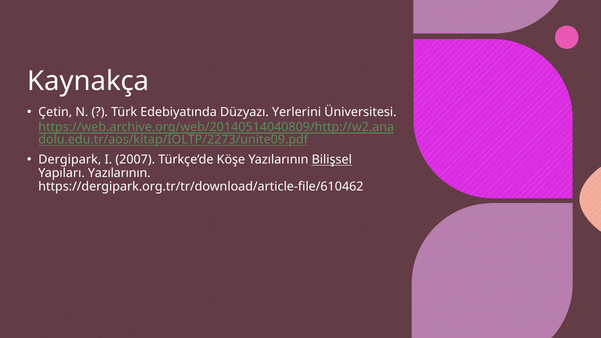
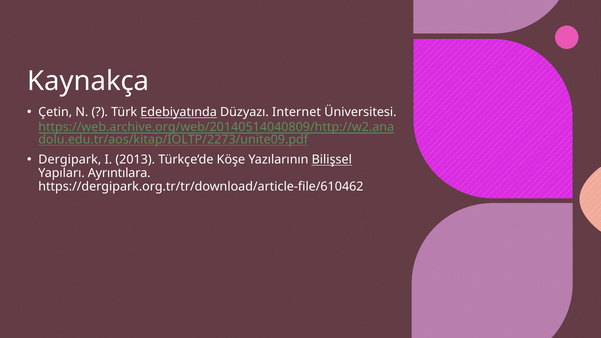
Edebiyatında underline: none -> present (179, 112)
Yerlerini: Yerlerini -> Internet (297, 112)
2007: 2007 -> 2013 (135, 160)
Yapıları Yazılarının: Yazılarının -> Ayrıntılara (119, 173)
